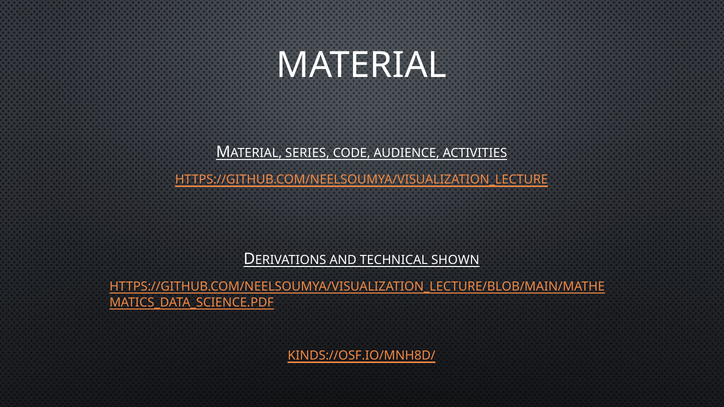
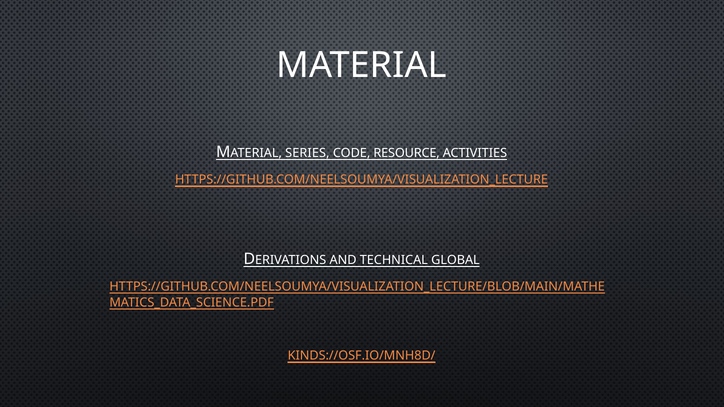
AUDIENCE: AUDIENCE -> RESOURCE (407, 153)
SHOWN: SHOWN -> GLOBAL (455, 260)
